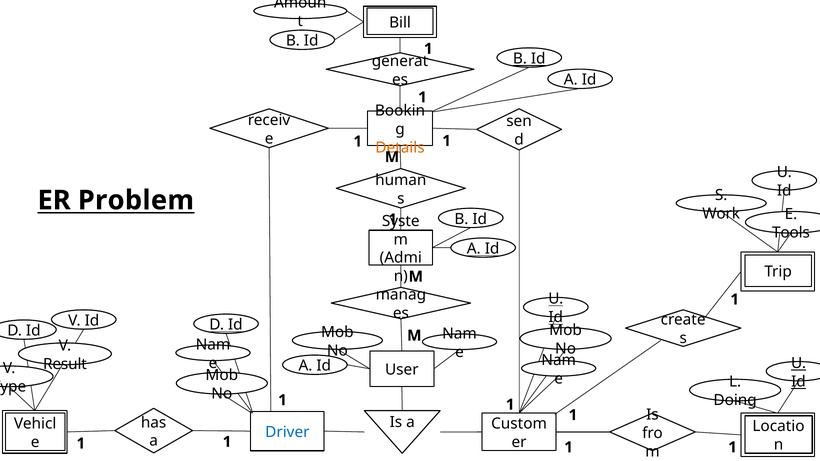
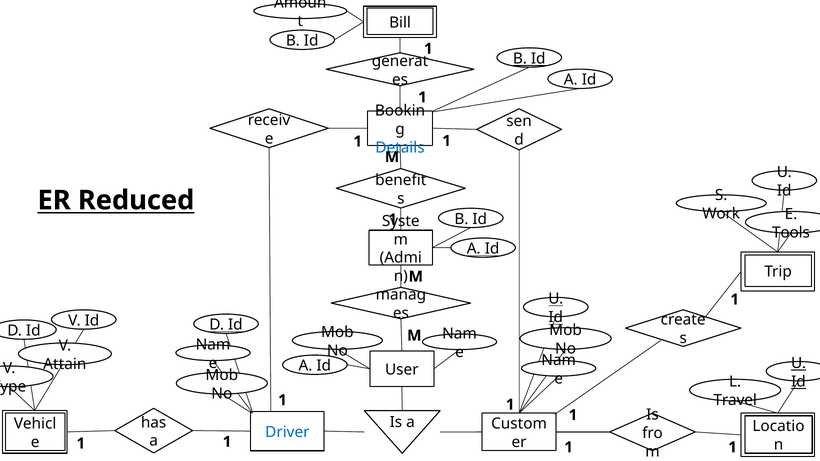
Details colour: orange -> blue (400, 148)
human: human -> benefit (401, 180)
Problem: Problem -> Reduced (136, 200)
Result: Result -> Attain (65, 364)
Doing: Doing -> Travel (735, 401)
